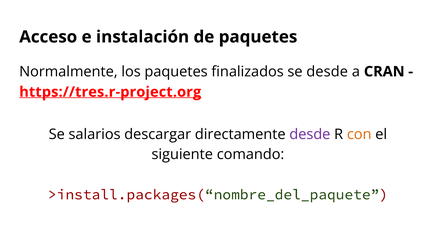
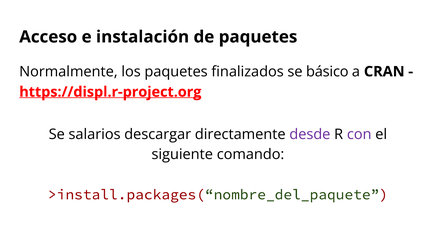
se desde: desde -> básico (327, 72)
https://tres.r-project.org: https://tres.r-project.org -> https://displ.r-project.org (110, 92)
con colour: orange -> purple (359, 135)
